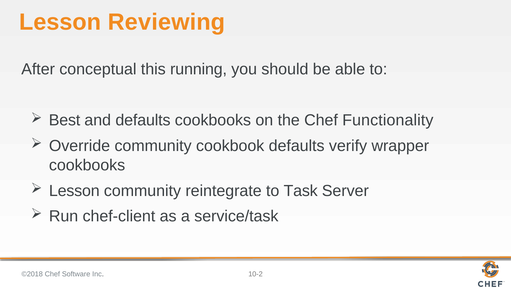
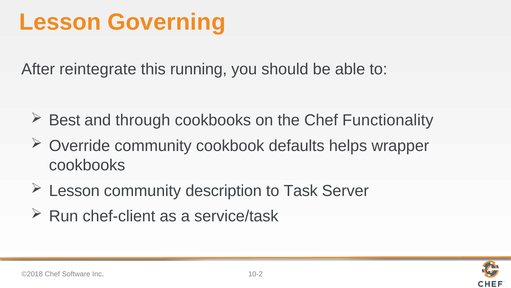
Reviewing: Reviewing -> Governing (167, 22)
conceptual: conceptual -> reintegrate (98, 69)
and defaults: defaults -> through (143, 120)
verify: verify -> helps (348, 146)
reintegrate: reintegrate -> description (224, 190)
